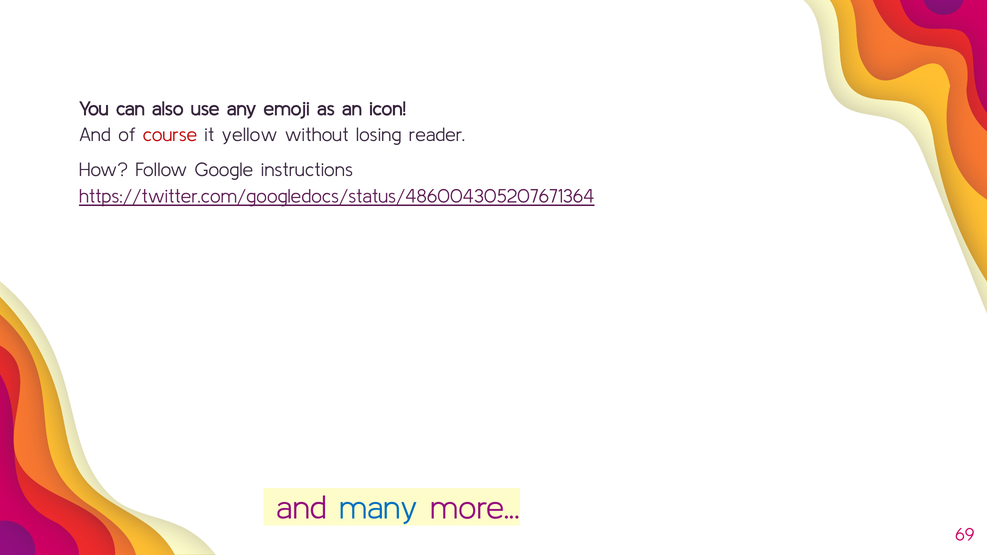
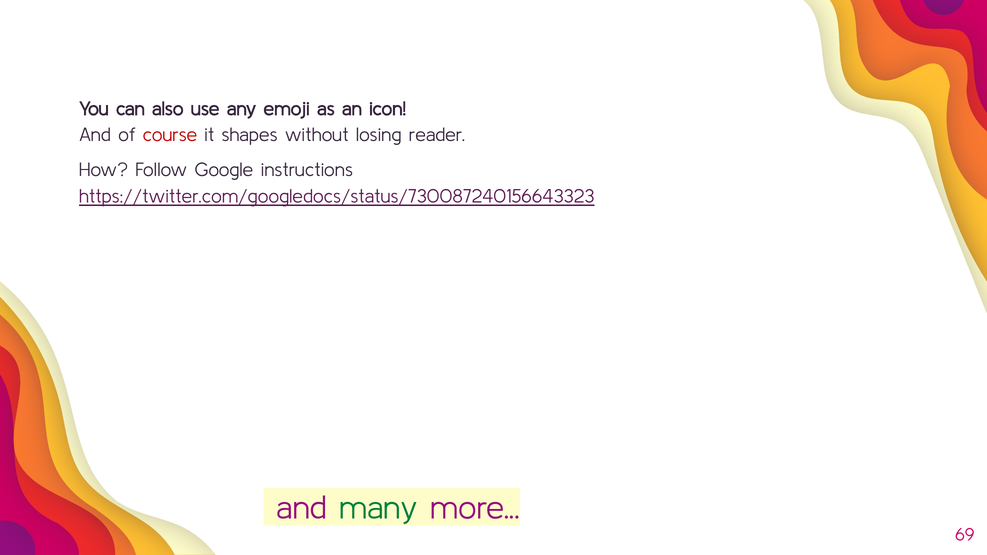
yellow: yellow -> shapes (250, 135)
https://twitter.com/googledocs/status/486004305207671364: https://twitter.com/googledocs/status/486004305207671364 -> https://twitter.com/googledocs/status/730087240156643323 (337, 196)
many colour: blue -> green (379, 508)
